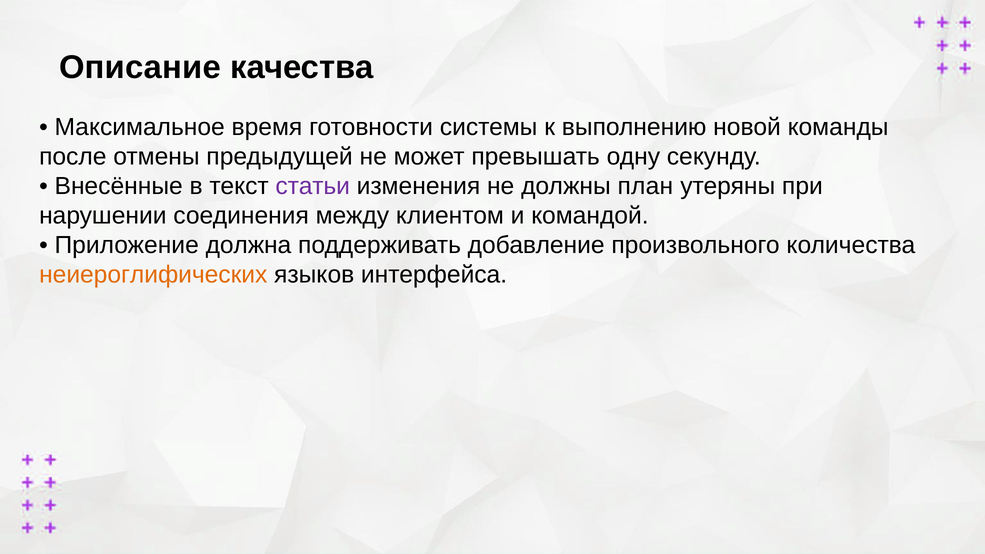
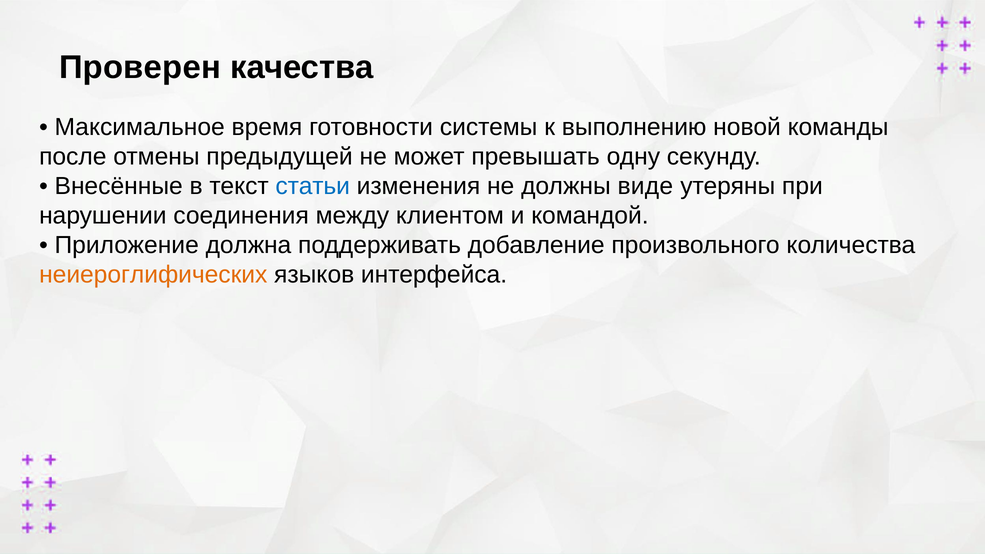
Описание: Описание -> Проверен (140, 67)
статьи colour: purple -> blue (313, 186)
план: план -> виде (645, 186)
